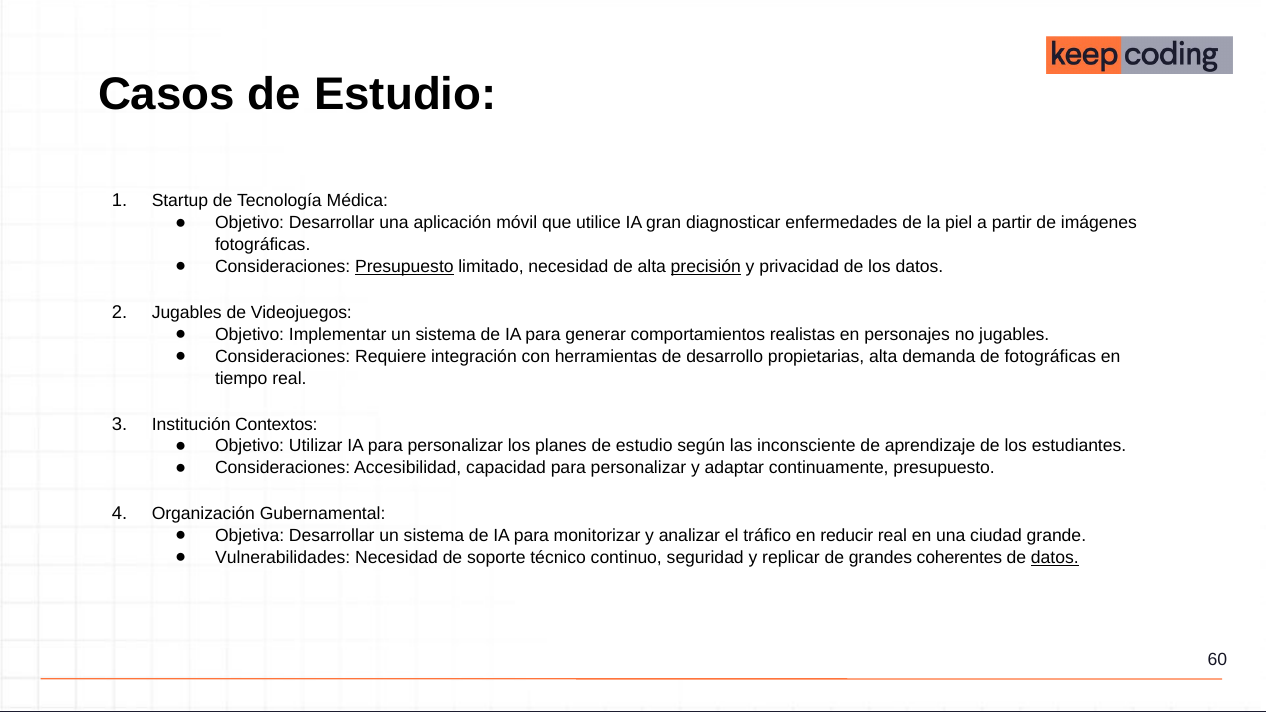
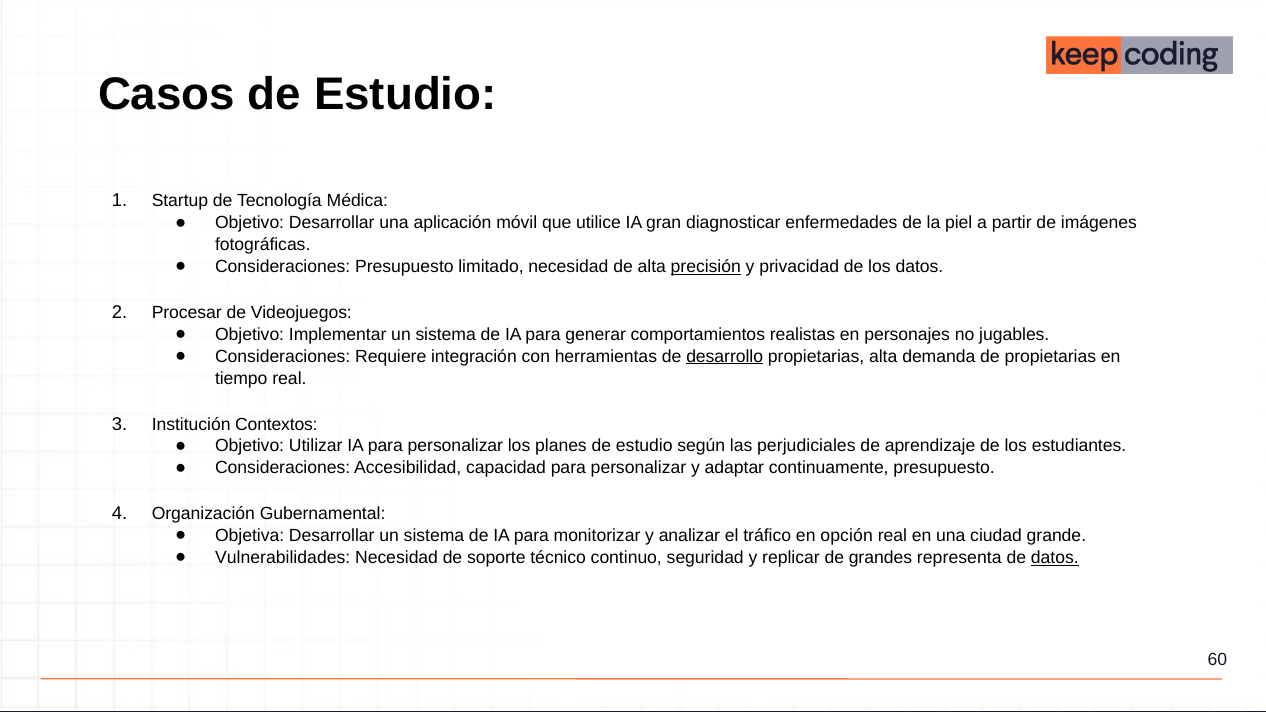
Presupuesto underline: present -> none (404, 267)
Jugables: Jugables -> Procesar (187, 313)
desarrollo underline: none -> present (725, 356)
de fotográficas: fotográficas -> propietarias (1050, 356)
inconsciente: inconsciente -> perjudiciales (806, 446)
reducir: reducir -> opción (847, 536)
coherentes: coherentes -> representa (959, 558)
